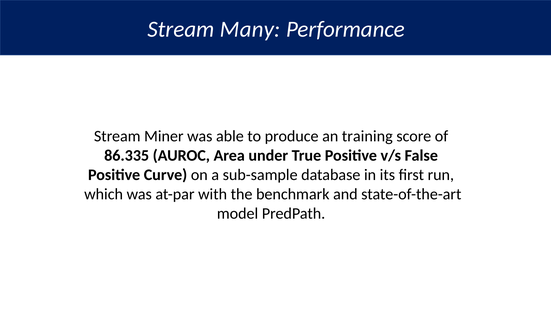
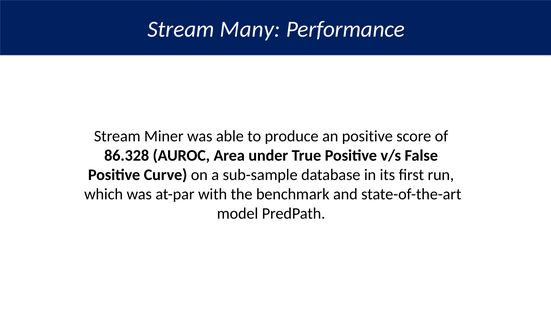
an training: training -> positive (367, 136)
86.335: 86.335 -> 86.328 (127, 155)
